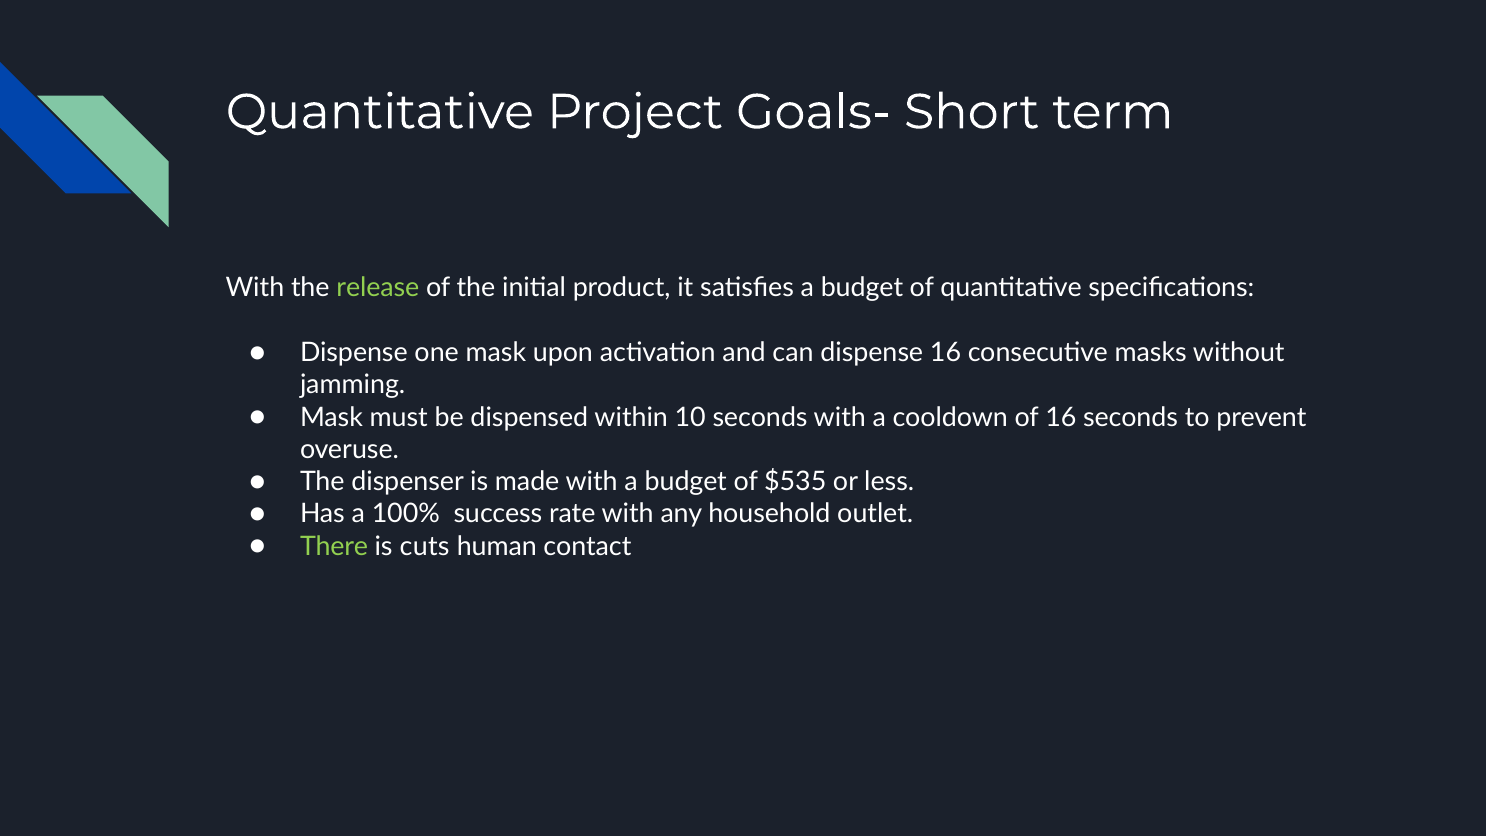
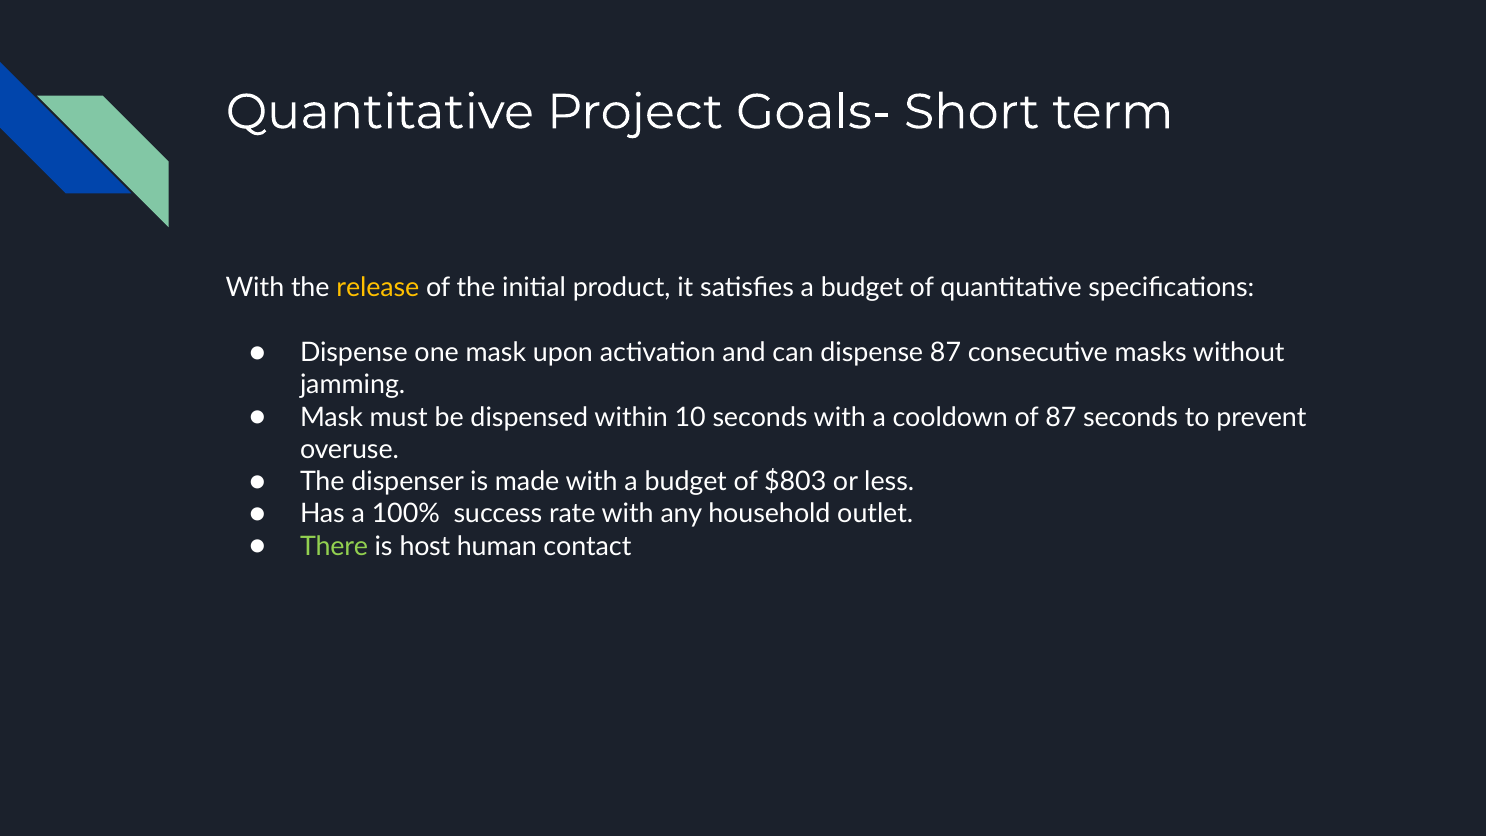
release colour: light green -> yellow (378, 288)
dispense 16: 16 -> 87 (946, 353)
of 16: 16 -> 87 (1061, 417)
$535: $535 -> $803 (795, 482)
cuts: cuts -> host (425, 546)
